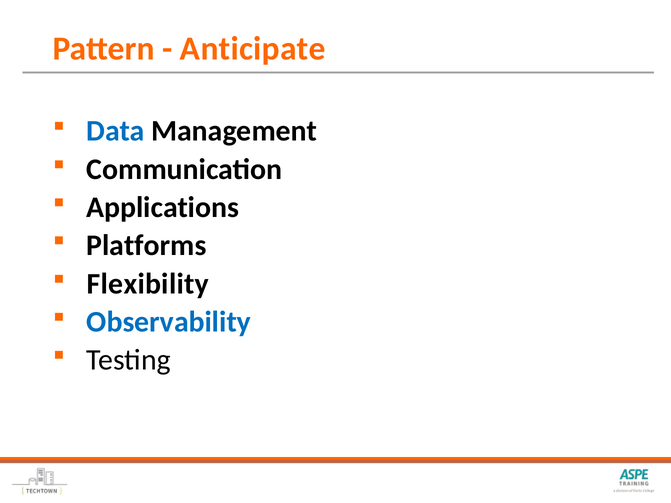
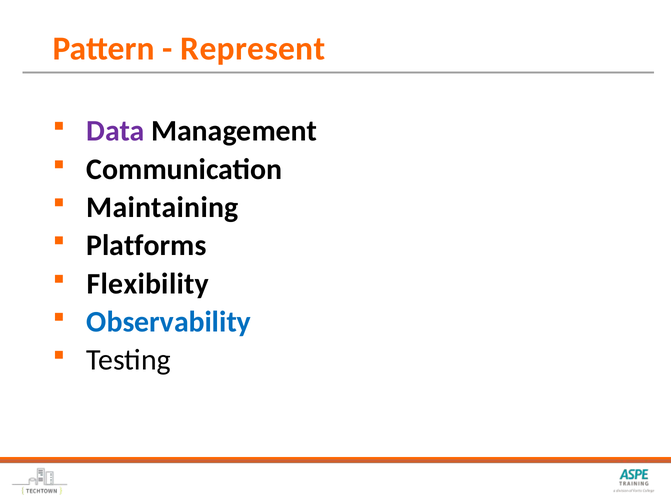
Anticipate: Anticipate -> Represent (253, 49)
Data colour: blue -> purple (115, 131)
Applications: Applications -> Maintaining (162, 208)
